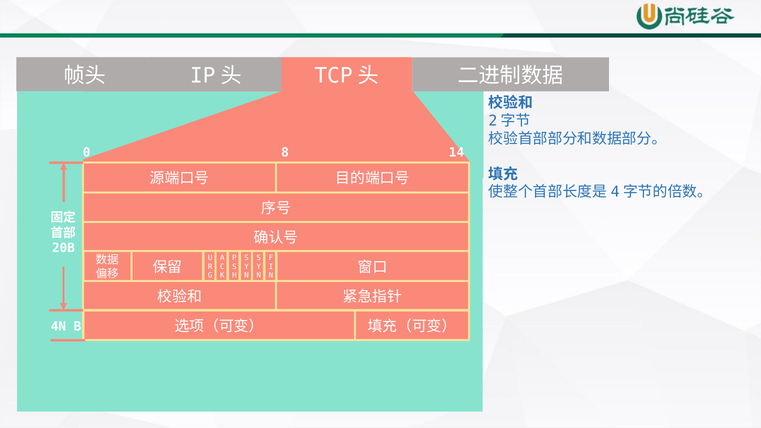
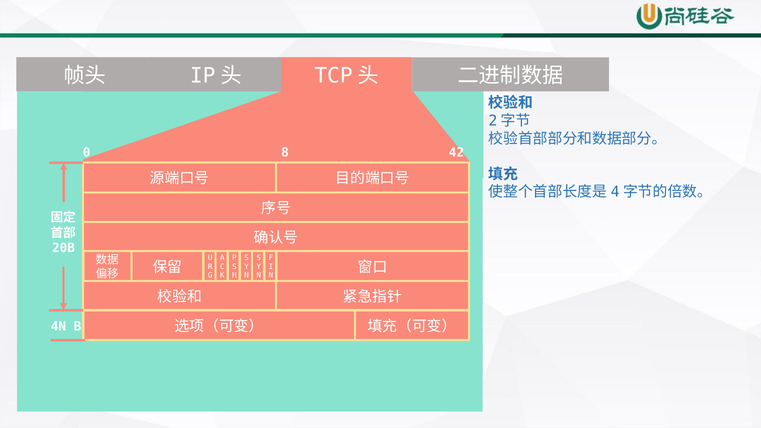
14: 14 -> 42 (457, 153)
